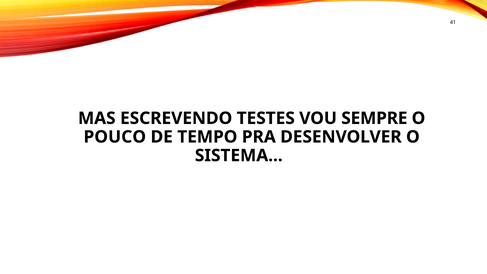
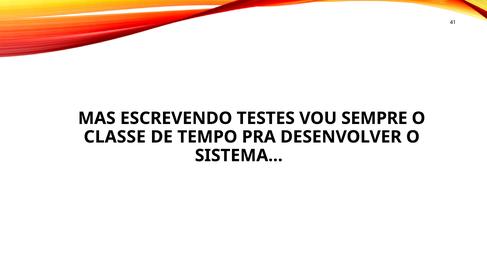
POUCO: POUCO -> CLASSE (115, 137)
